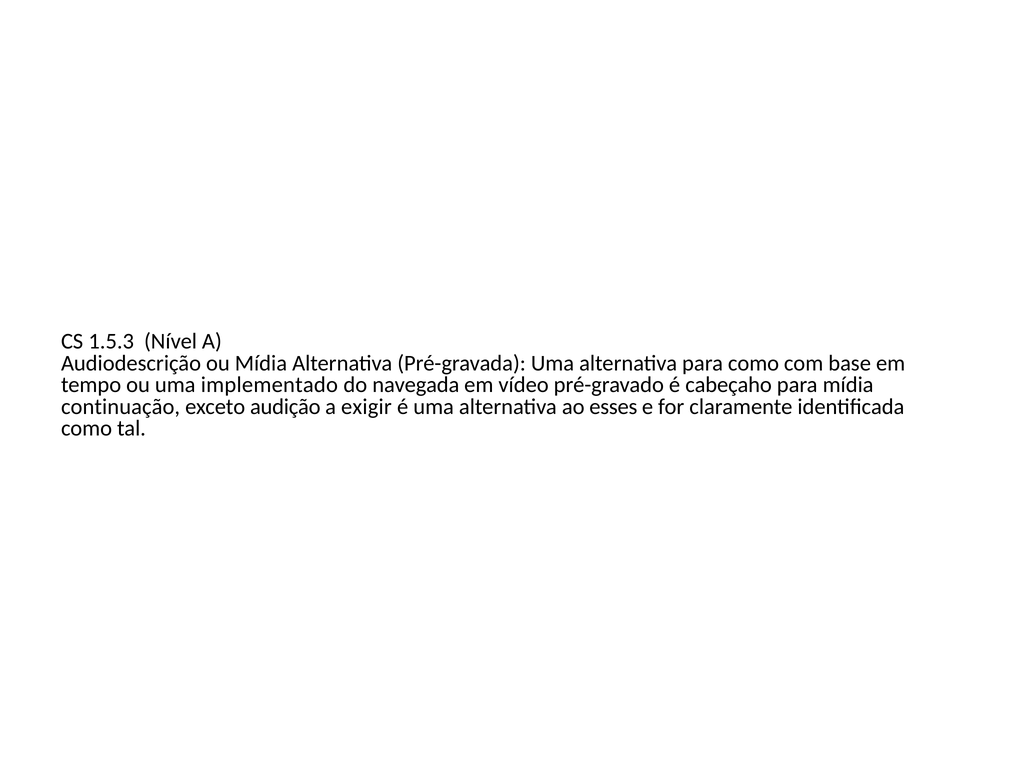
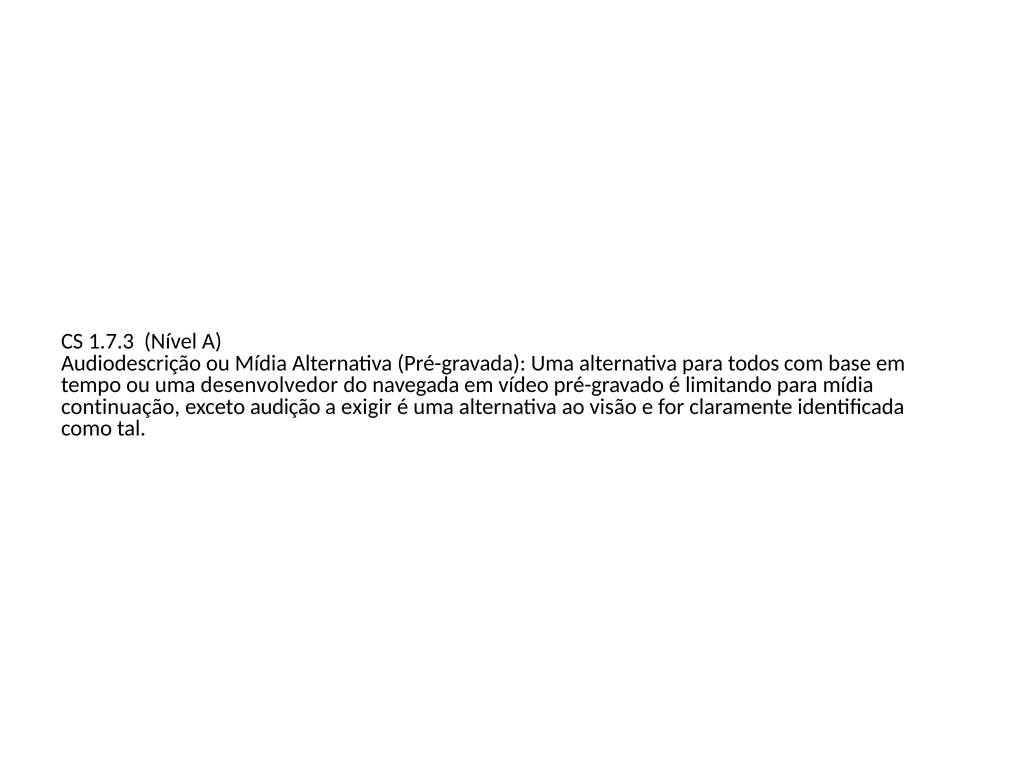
1.5.3: 1.5.3 -> 1.7.3 (111, 341)
para como: como -> todos (754, 363)
implementado: implementado -> desenvolvedor (269, 385)
cabeçaho: cabeçaho -> limitando (729, 385)
esses: esses -> visão (613, 406)
